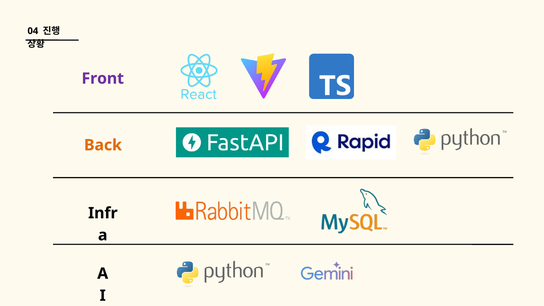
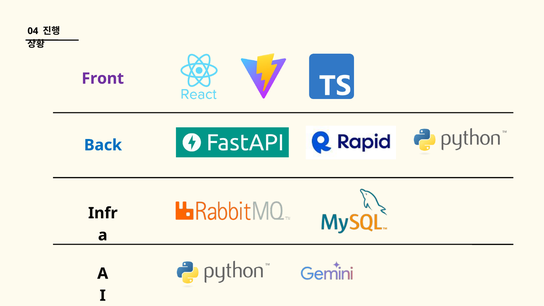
Back colour: orange -> blue (103, 145)
